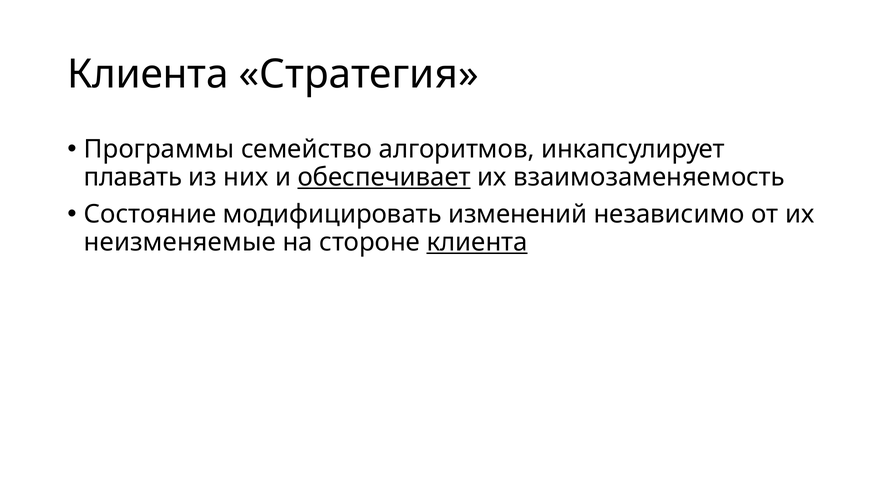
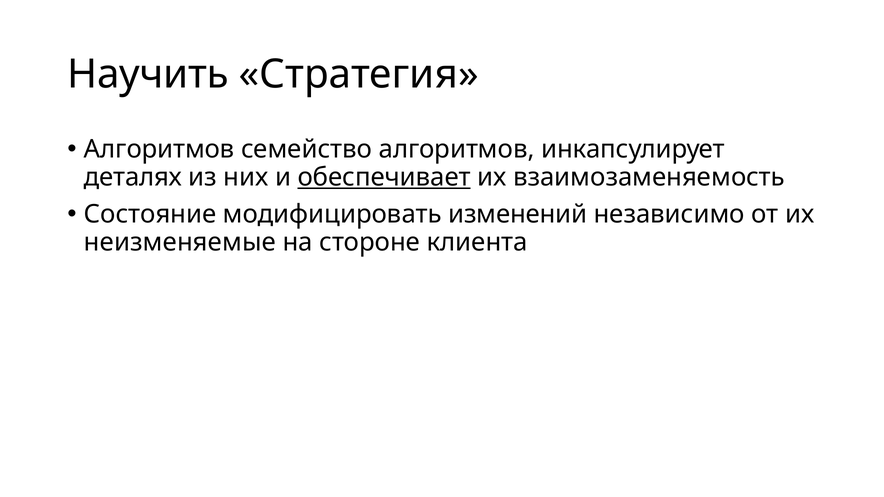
Клиента: Клиента -> Научить (148, 74)
Программы: Программы -> Алгоритмов (159, 149)
плавать: плавать -> деталях (133, 177)
клиента underline: present -> none (477, 242)
